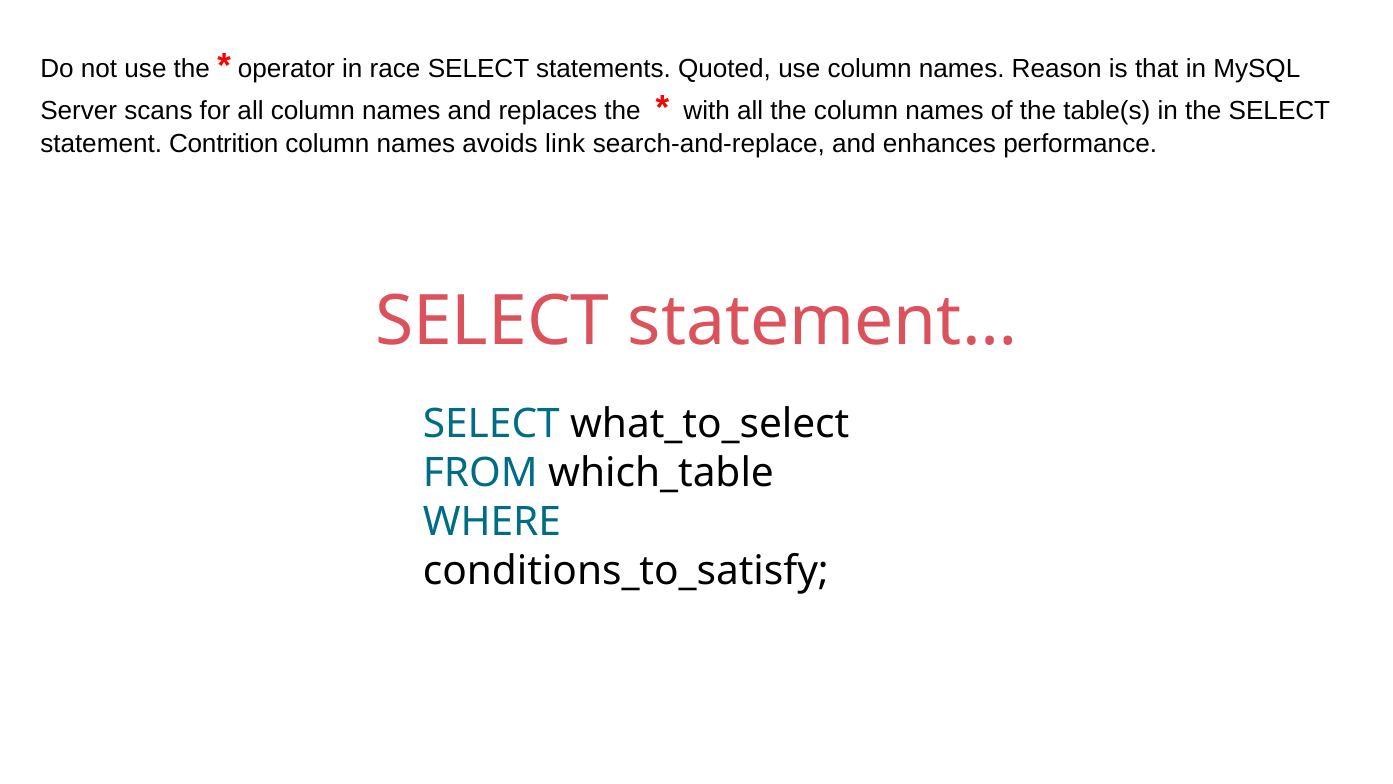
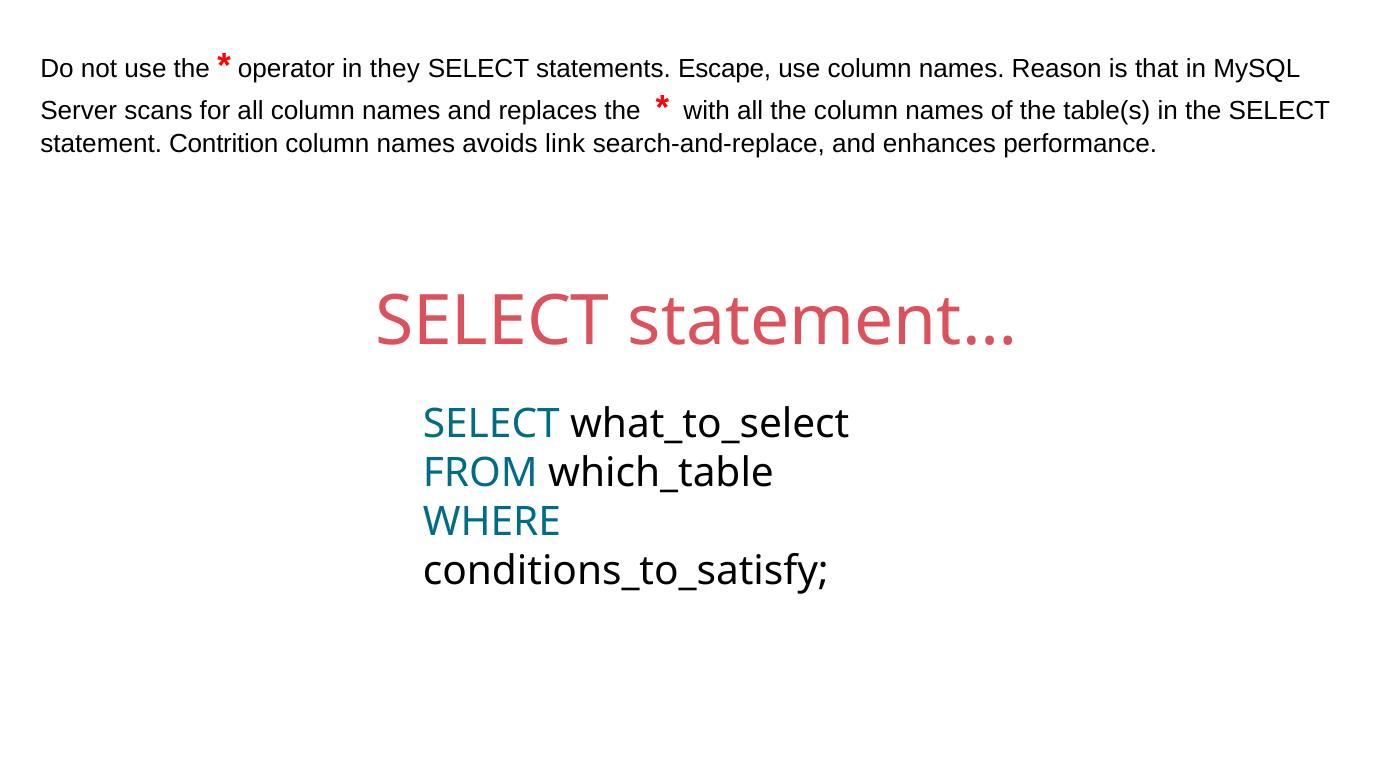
race: race -> they (395, 69)
Quoted: Quoted -> Escape (725, 69)
